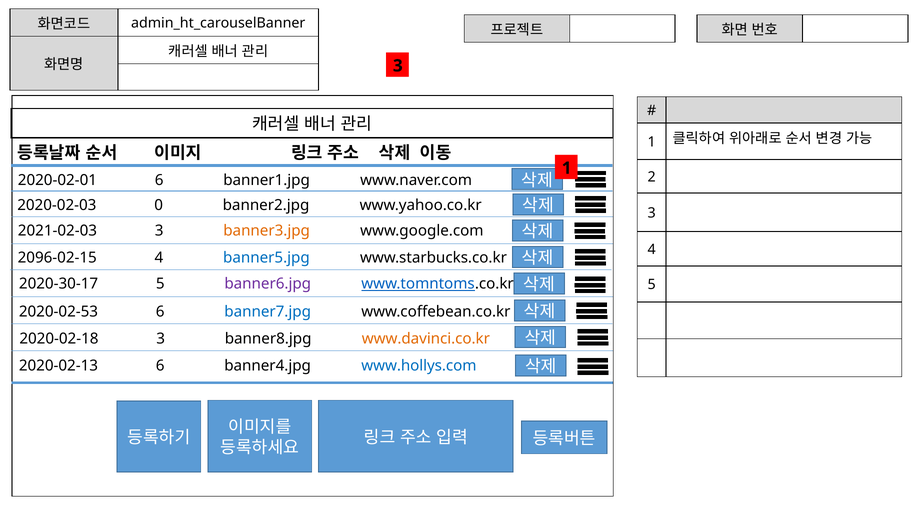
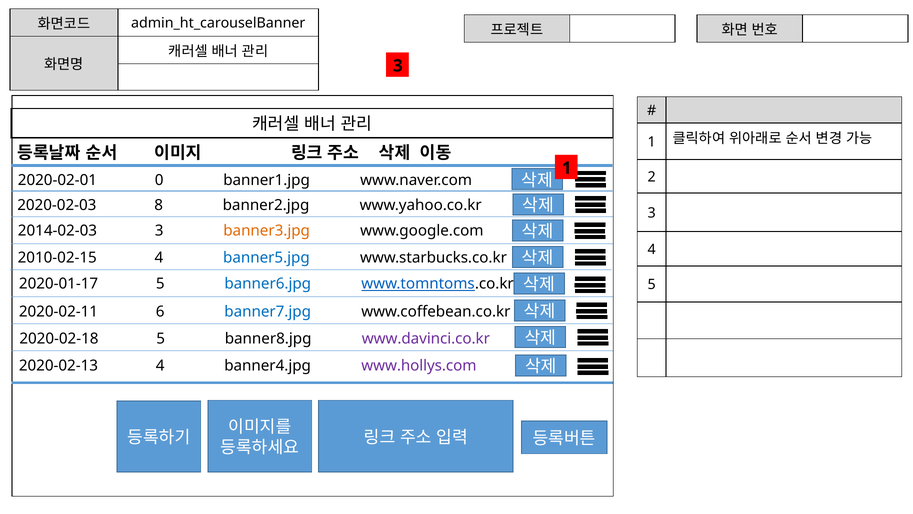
2020-02-01 6: 6 -> 0 (159, 180)
0: 0 -> 8 (159, 205)
2021-02-03: 2021-02-03 -> 2014-02-03 (57, 231)
2096-02-15: 2096-02-15 -> 2010-02-15 (57, 258)
2020-30-17: 2020-30-17 -> 2020-01-17 (59, 283)
banner6.jpg colour: purple -> blue (268, 283)
2020-02-53: 2020-02-53 -> 2020-02-11 (58, 311)
2020-02-18 3: 3 -> 5 (161, 338)
www.davinci.co.kr colour: orange -> purple (426, 338)
2020-02-13 6: 6 -> 4 (160, 365)
www.hollys.com colour: blue -> purple (419, 365)
